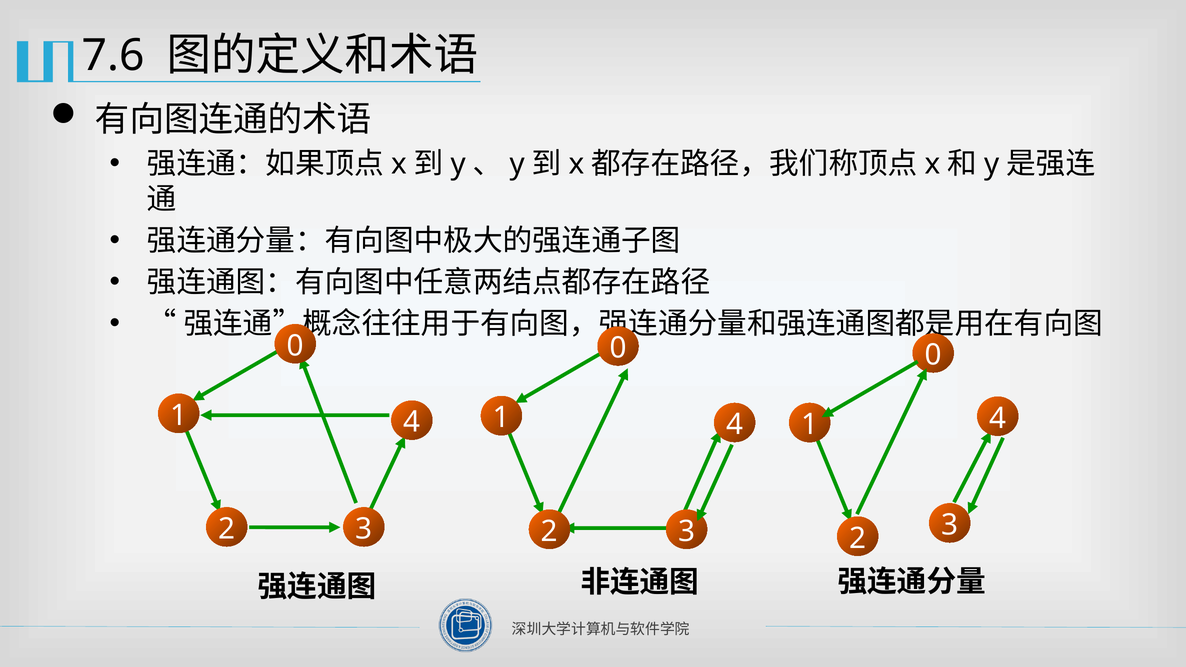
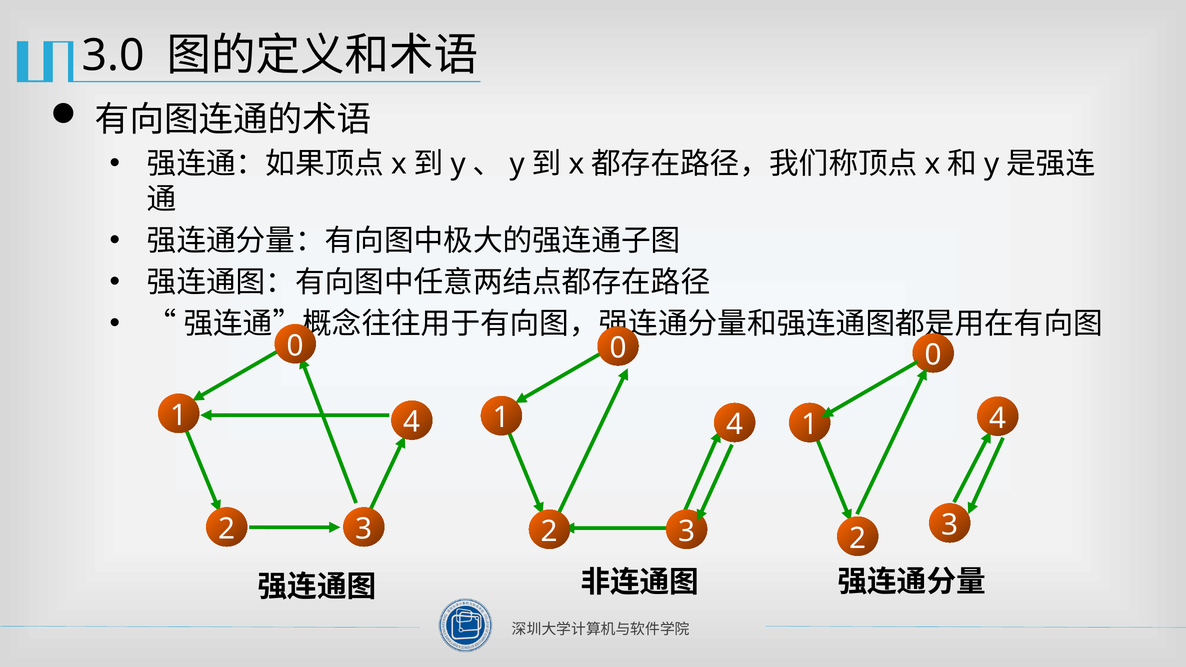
7.6: 7.6 -> 3.0 (113, 56)
